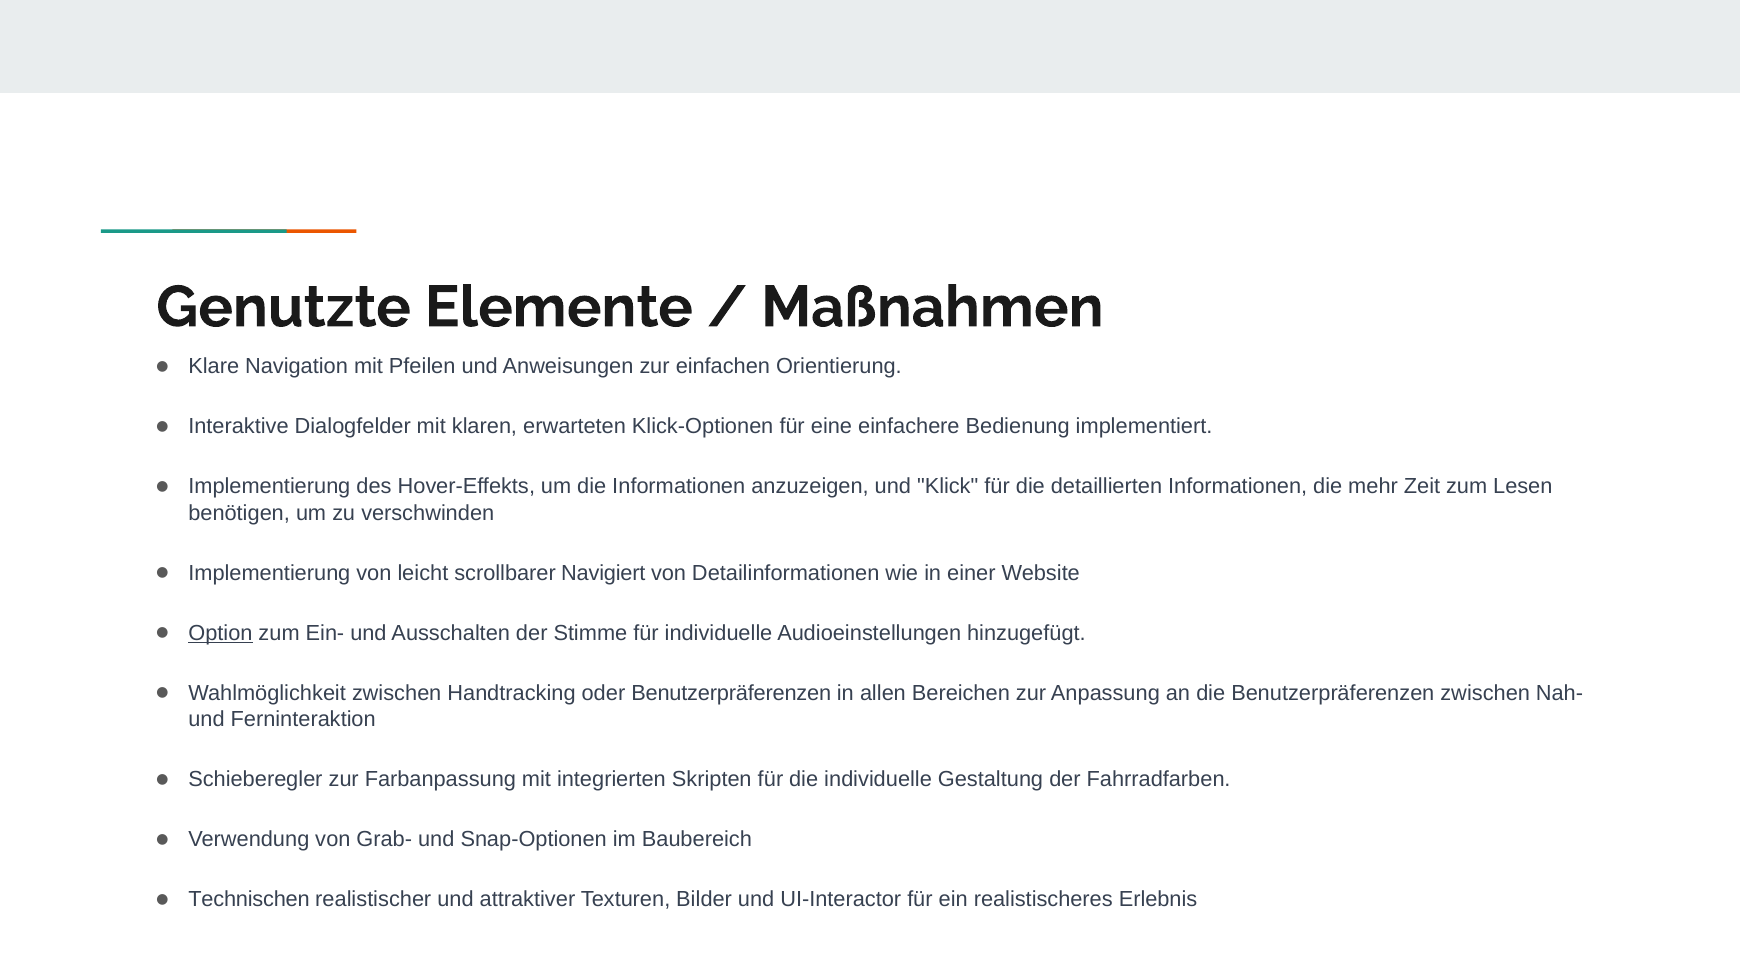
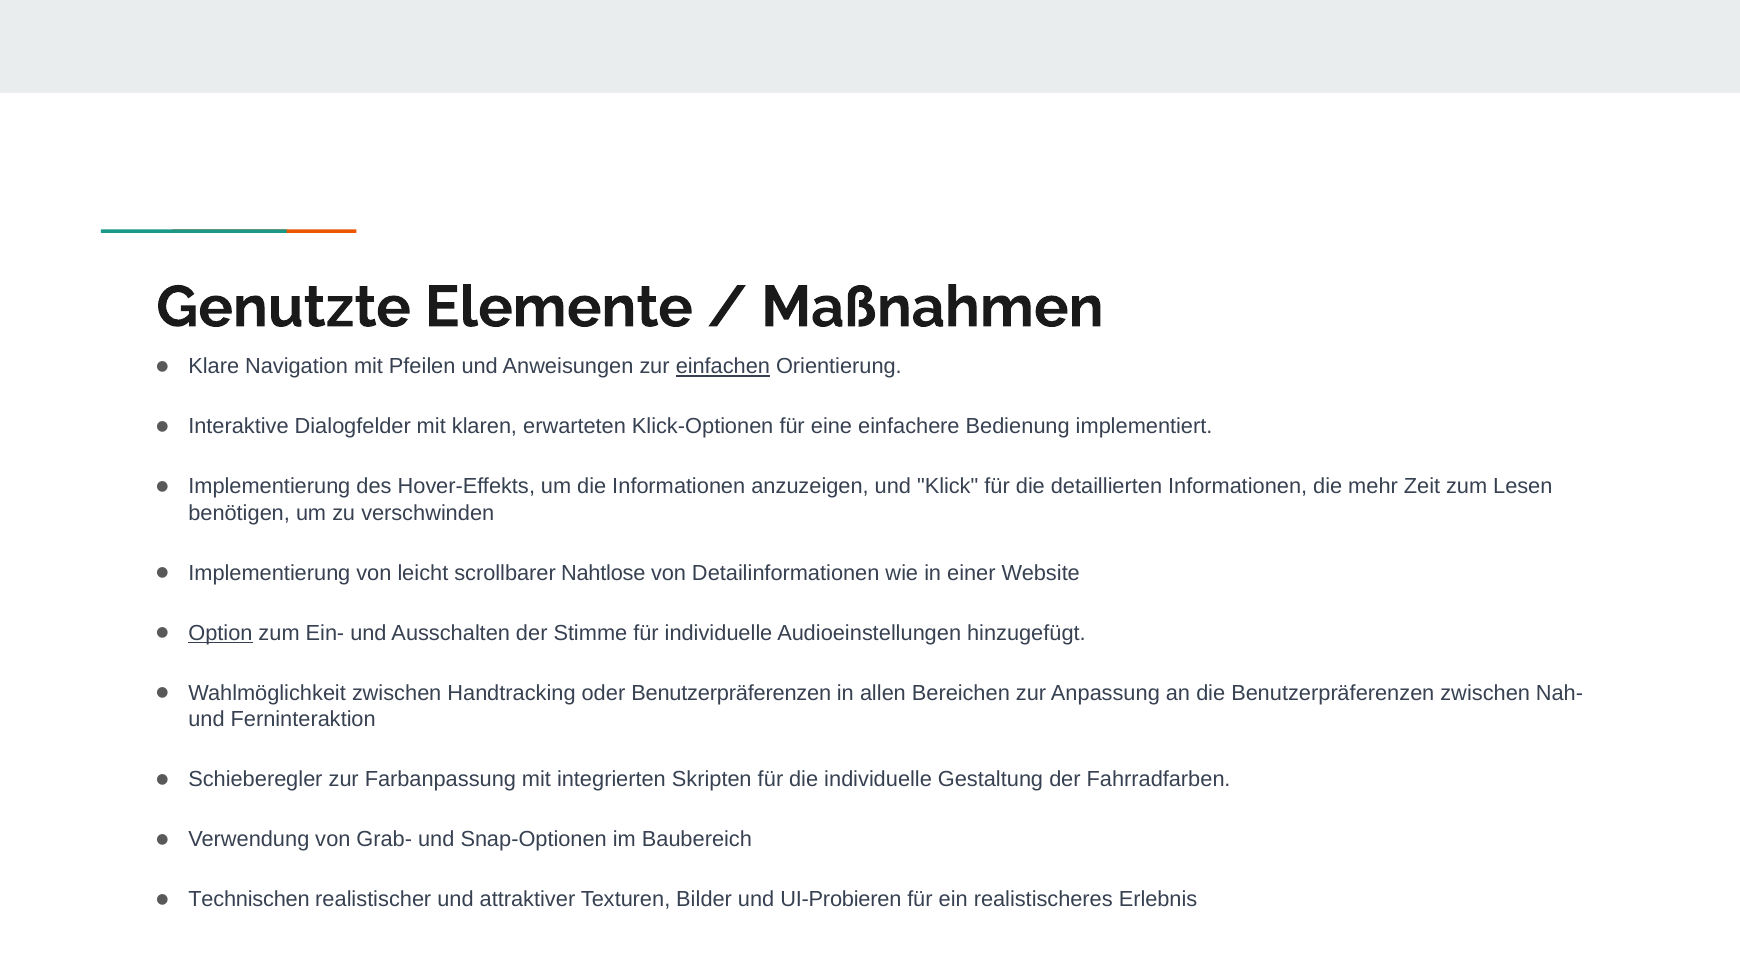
einfachen underline: none -> present (723, 367)
Navigiert: Navigiert -> Nahtlose (603, 573)
UI-Interactor: UI-Interactor -> UI-Probieren (841, 899)
